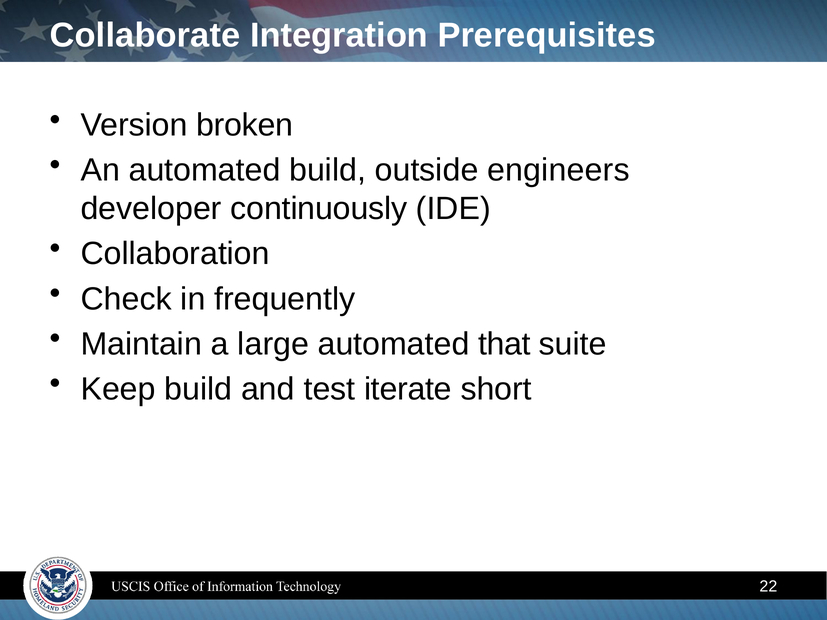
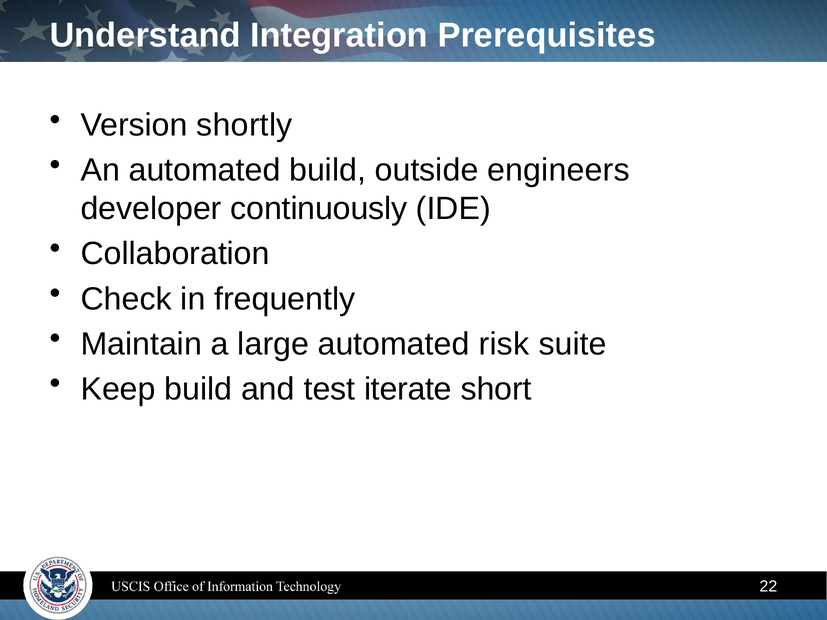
Collaborate: Collaborate -> Understand (145, 35)
broken: broken -> shortly (245, 125)
that: that -> risk (504, 344)
